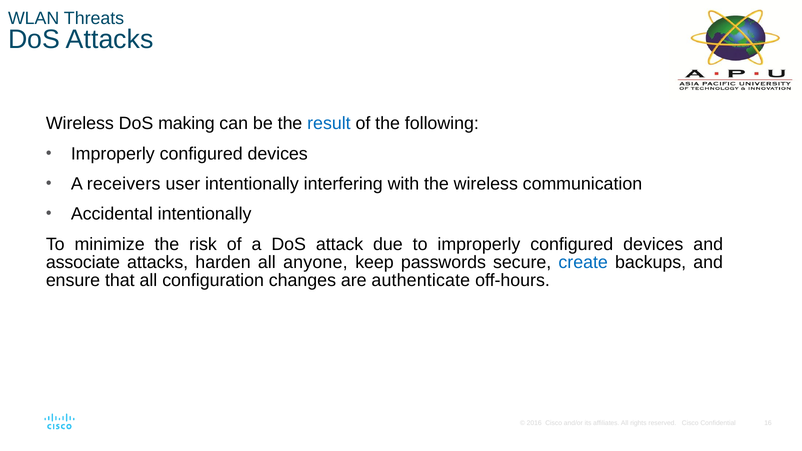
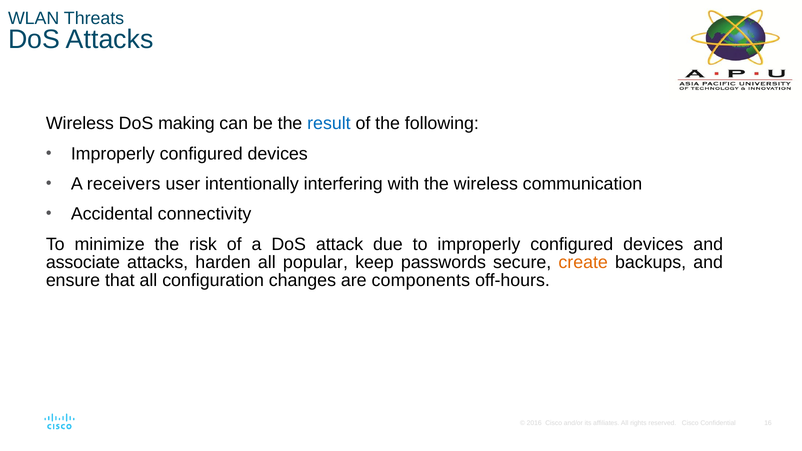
Accidental intentionally: intentionally -> connectivity (205, 214)
anyone: anyone -> popular (315, 262)
create colour: blue -> orange (583, 262)
authenticate: authenticate -> components (421, 281)
